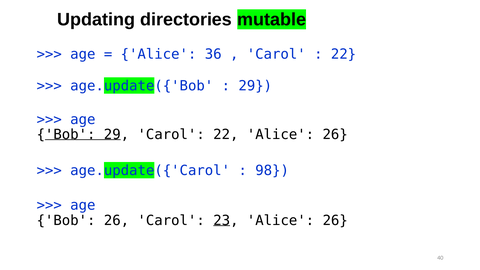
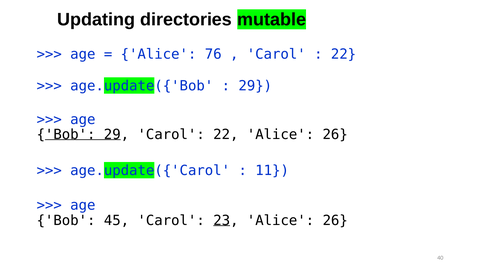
36: 36 -> 76 (213, 54)
98: 98 -> 11 (272, 171)
Bob 26: 26 -> 45 (116, 220)
